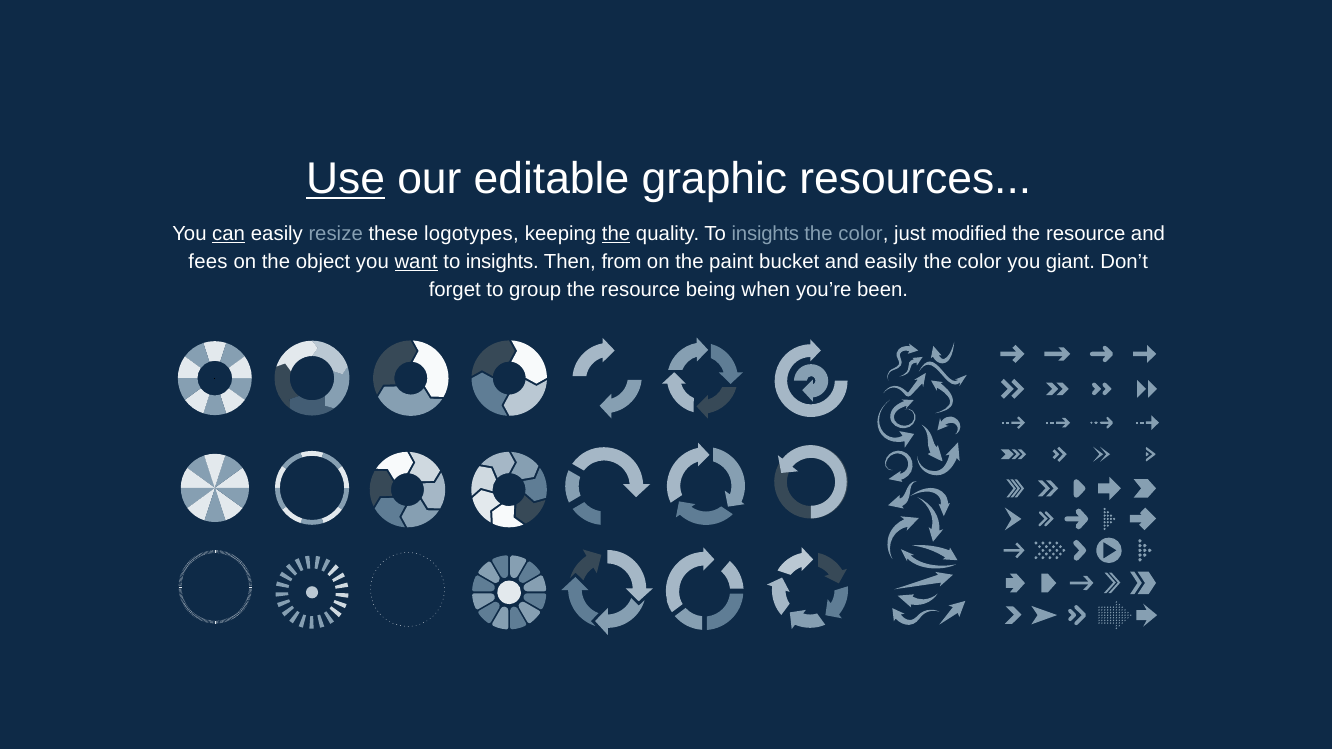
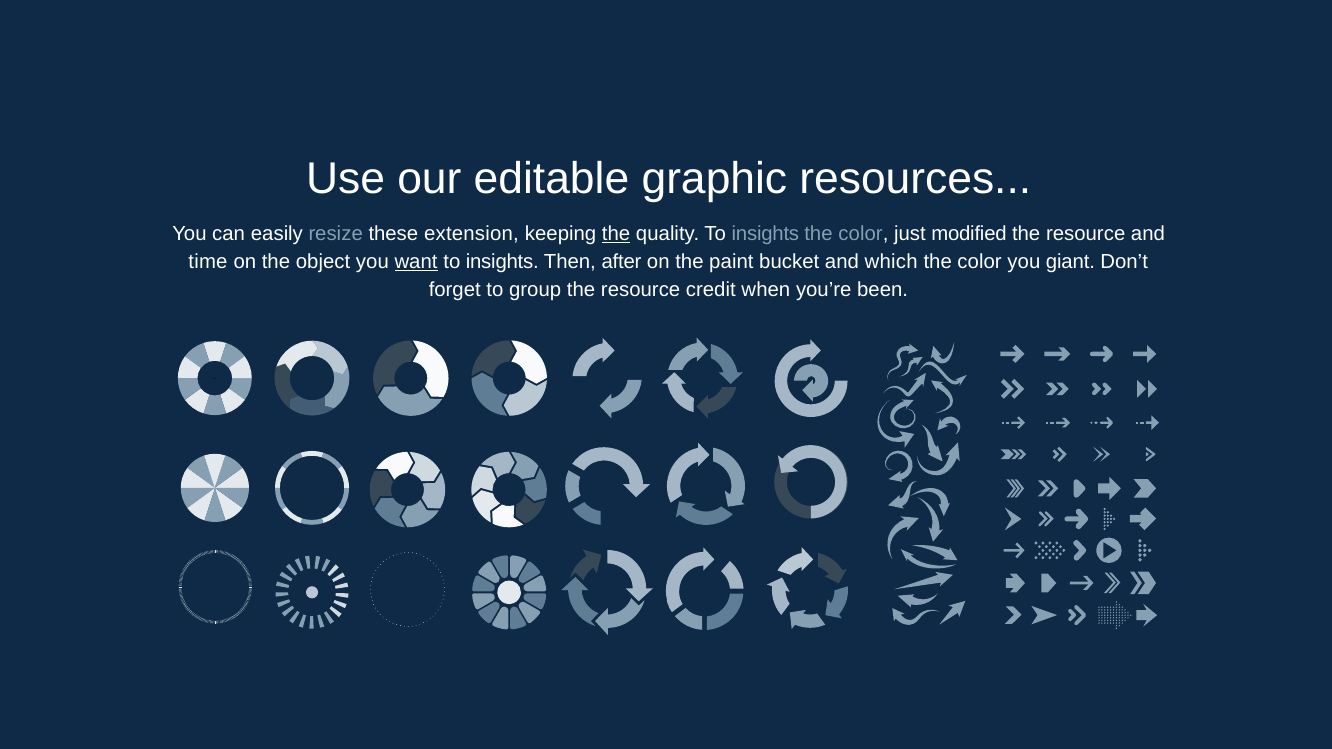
Use underline: present -> none (346, 179)
can underline: present -> none (229, 234)
logotypes: logotypes -> extension (471, 234)
fees: fees -> time (208, 262)
from: from -> after (622, 262)
and easily: easily -> which (891, 262)
being: being -> credit (711, 290)
